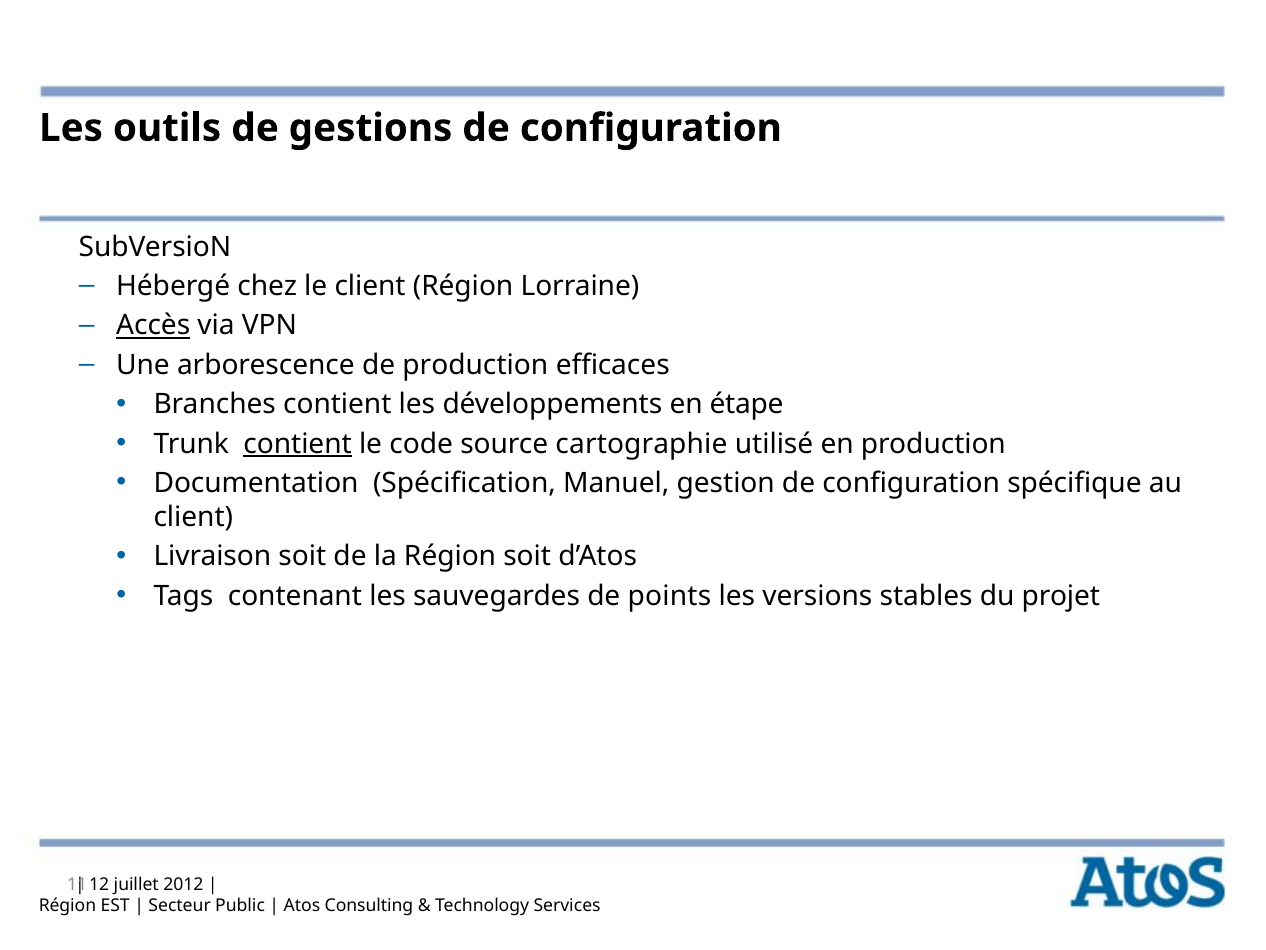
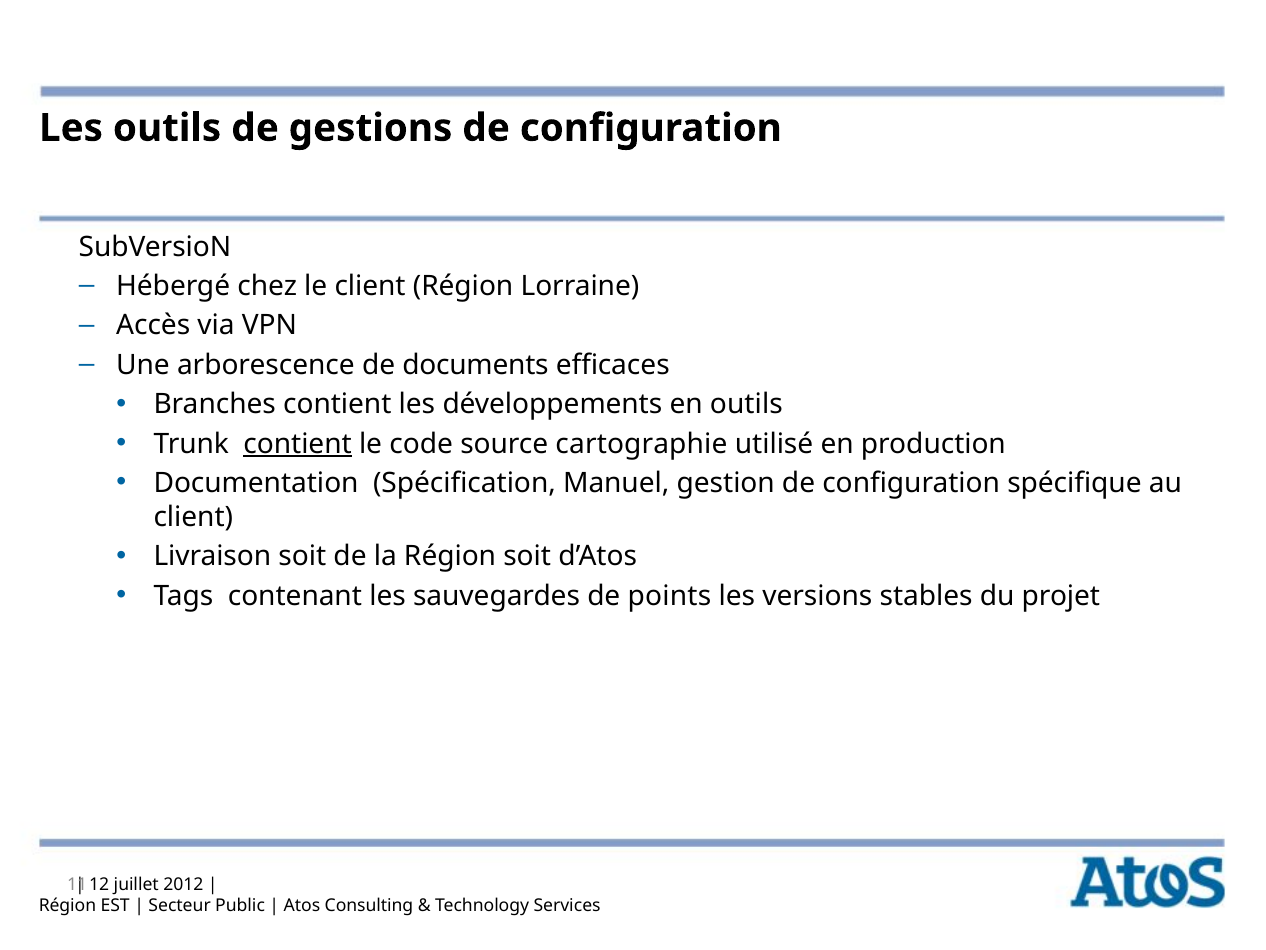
Accès underline: present -> none (153, 325)
de production: production -> documents (475, 365)
en étape: étape -> outils (746, 404)
